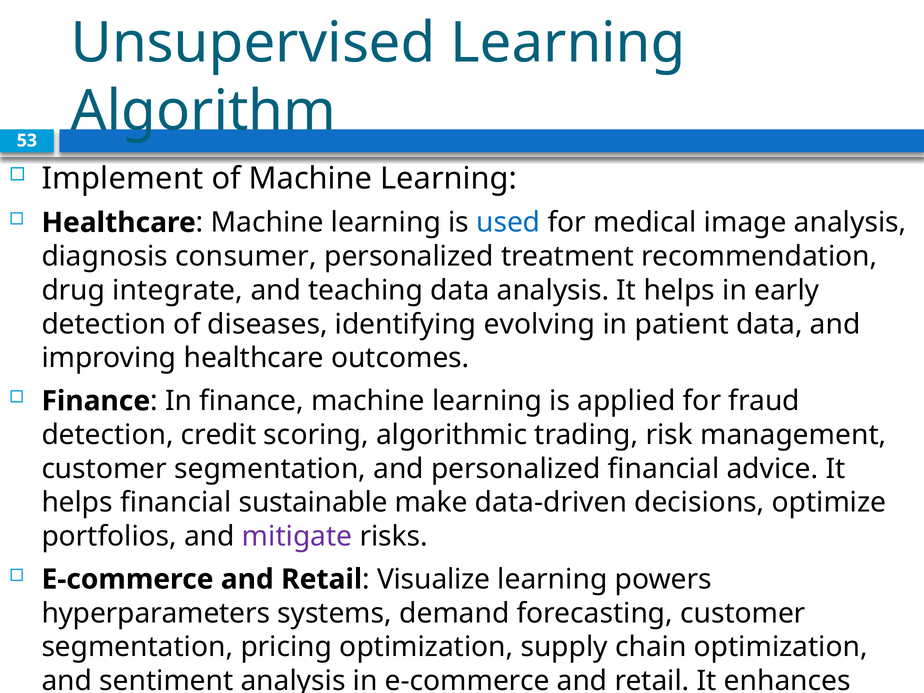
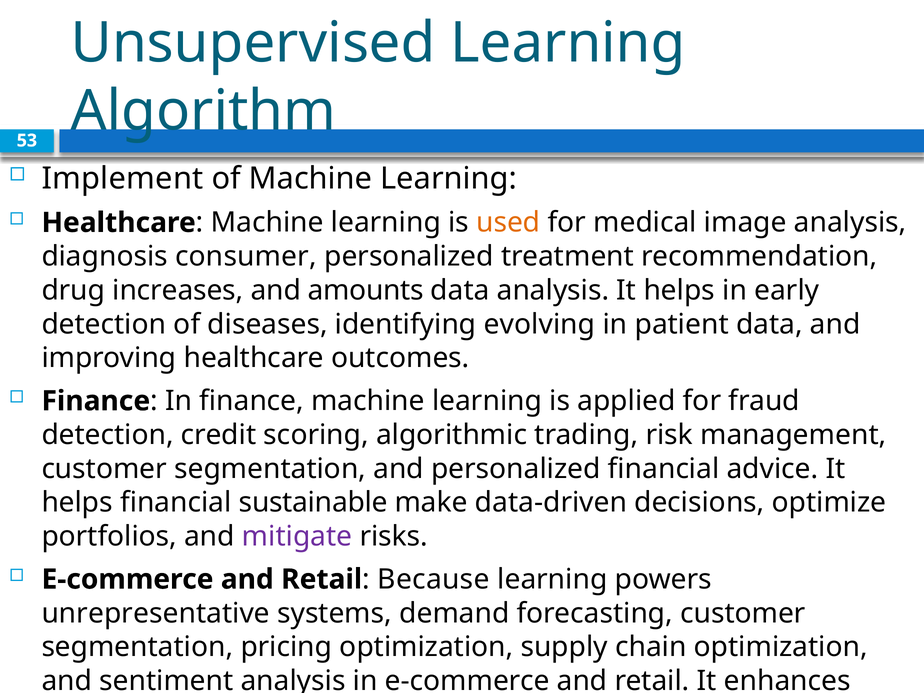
used colour: blue -> orange (508, 223)
drug integrate: integrate -> increases (178, 290)
teaching: teaching -> amounts (366, 290)
Visualize: Visualize -> Because (434, 579)
hyperparameters: hyperparameters -> unrepresentative (156, 613)
